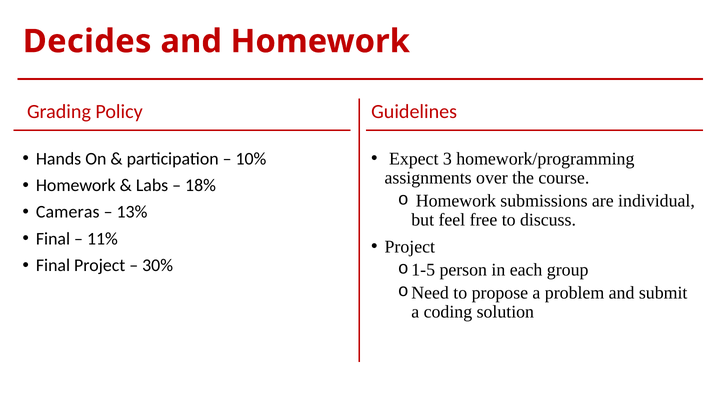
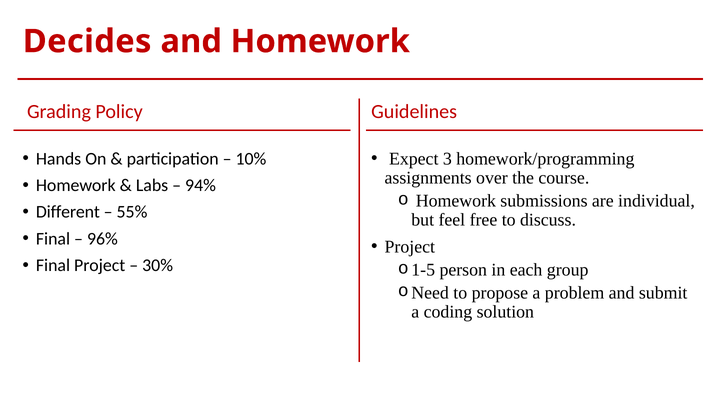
18%: 18% -> 94% (201, 185)
Cameras: Cameras -> Different (68, 212)
13%: 13% -> 55% (132, 212)
11%: 11% -> 96% (102, 239)
